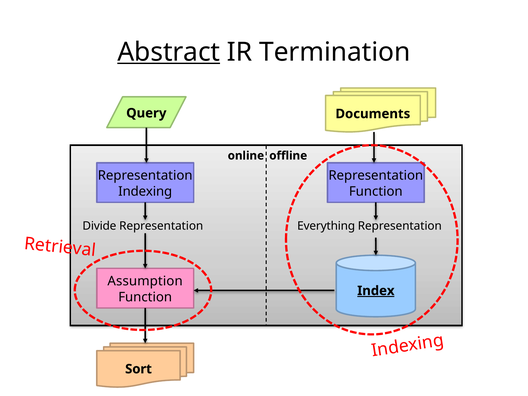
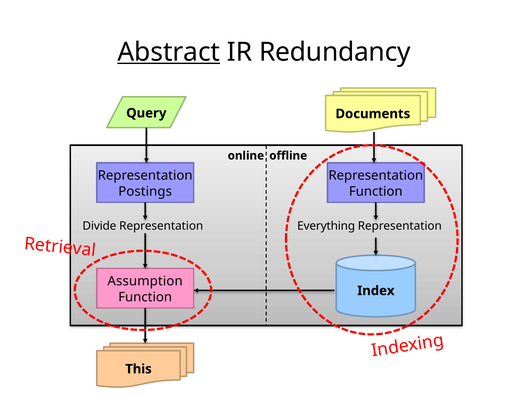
Termination: Termination -> Redundancy (335, 52)
Indexing: Indexing -> Postings (145, 191)
Index underline: present -> none (376, 291)
Sort: Sort -> This (138, 369)
